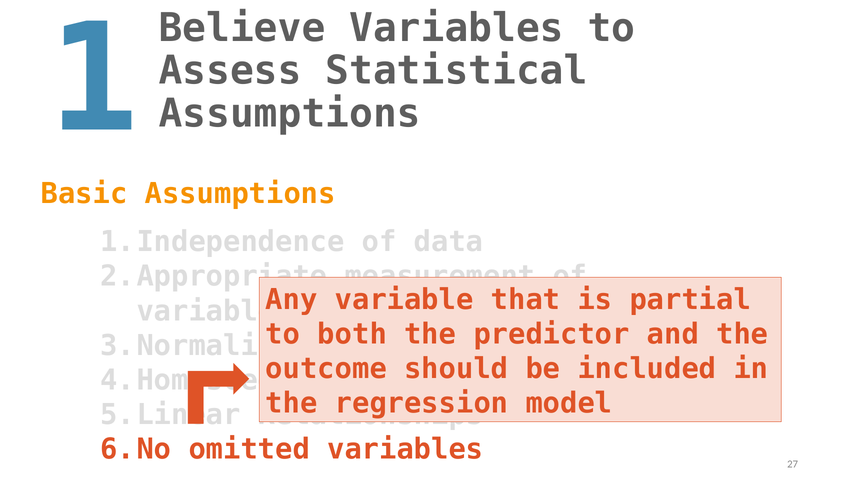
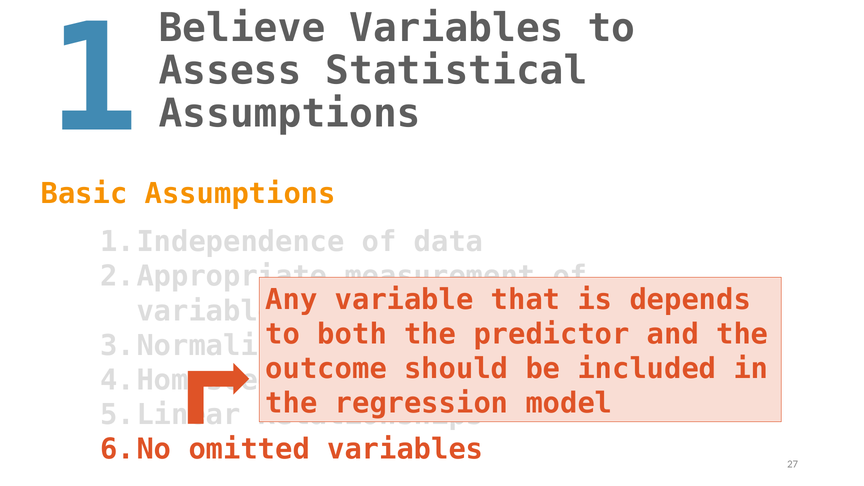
partial: partial -> depends (690, 300)
